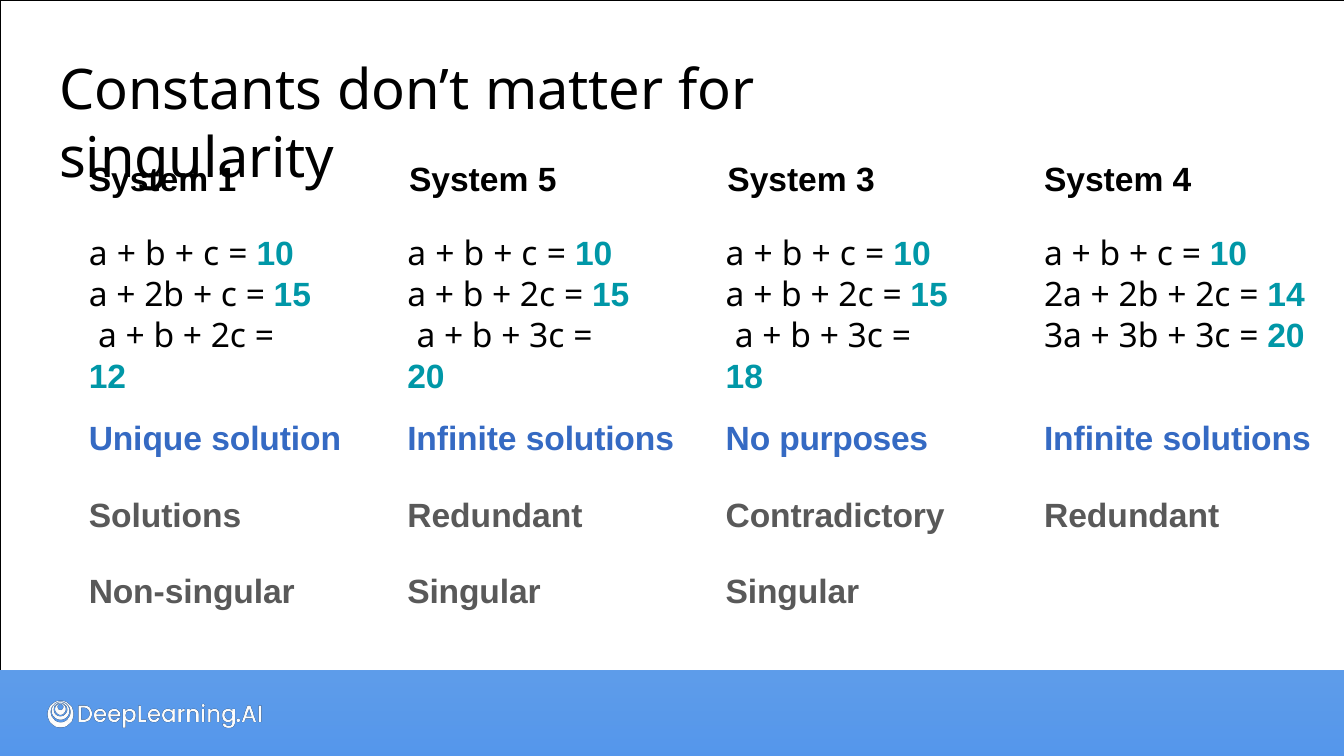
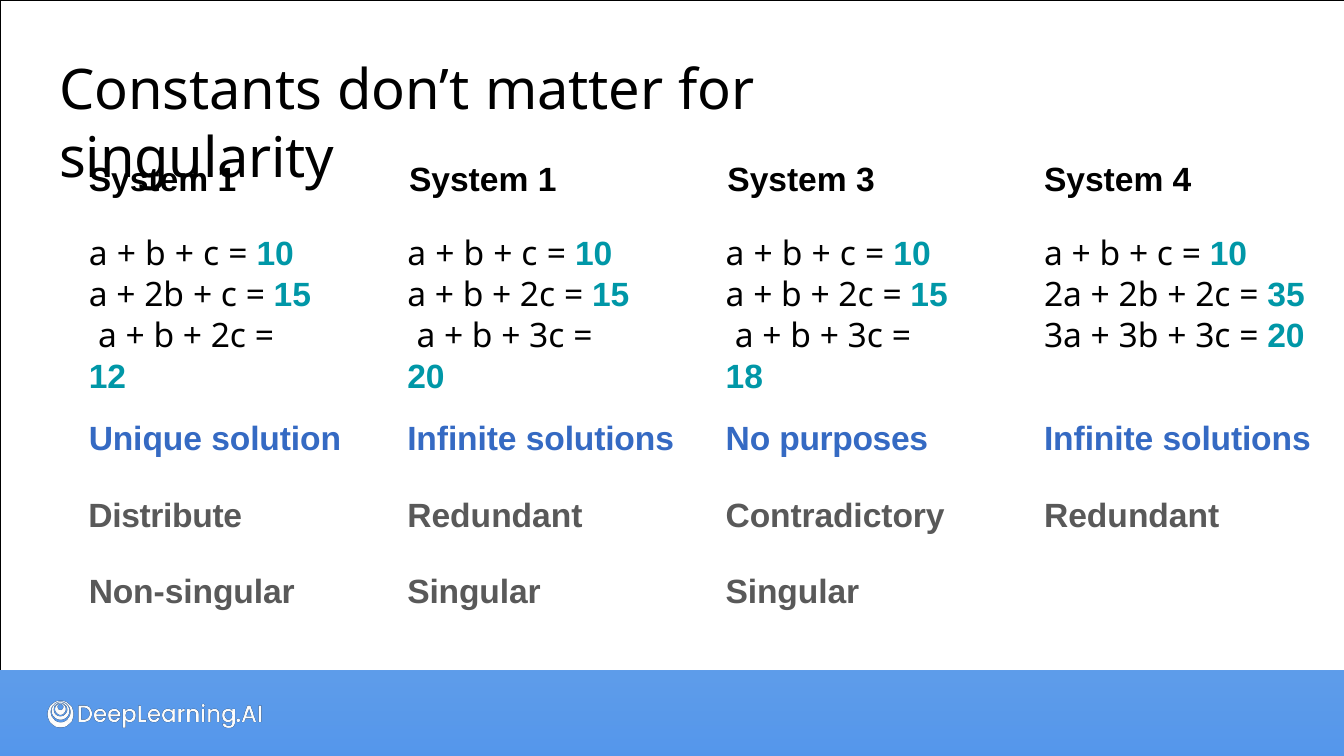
5: 5 -> 1 (547, 180)
14: 14 -> 35 (1286, 296)
Solutions: Solutions -> Distribute (165, 516)
